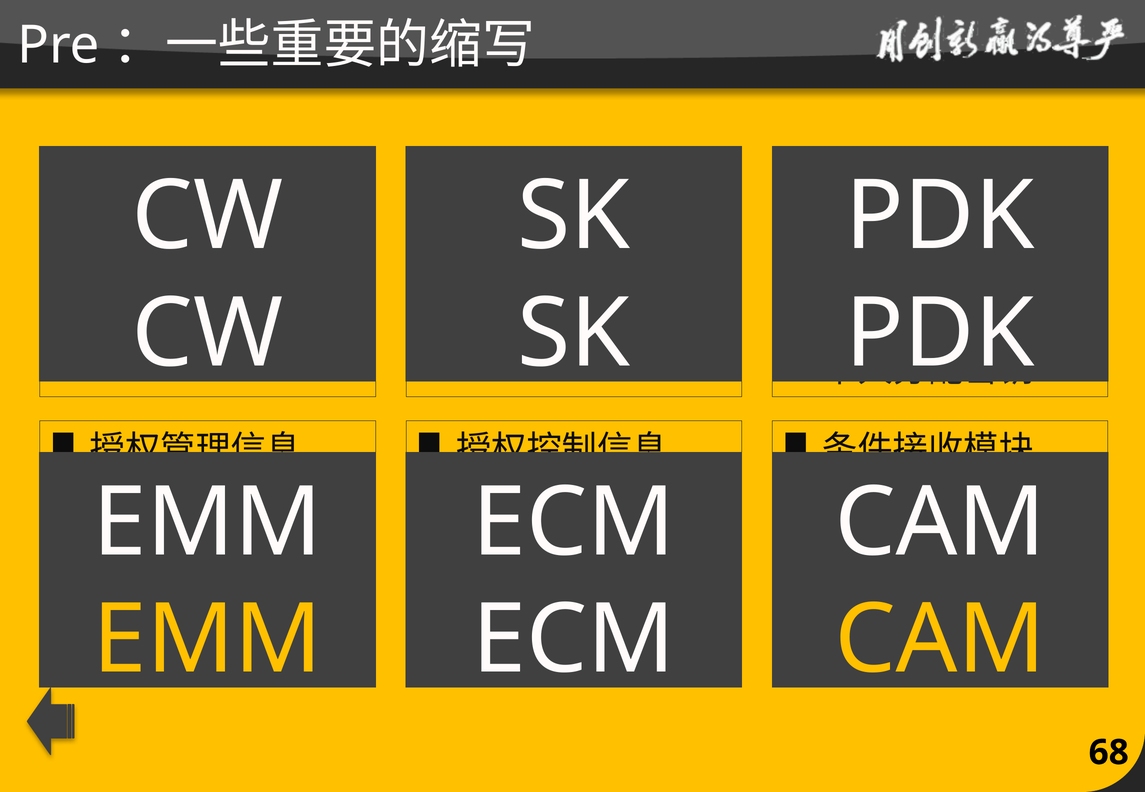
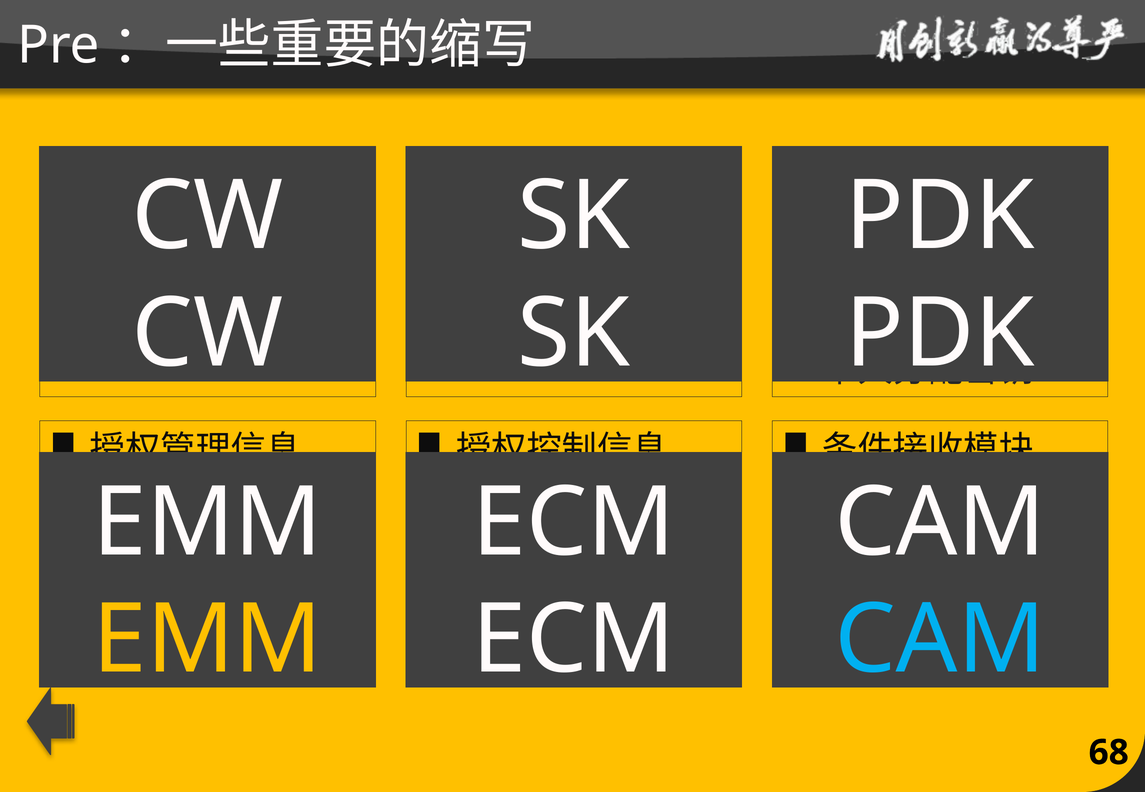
CAM colour: yellow -> light blue (940, 640)
